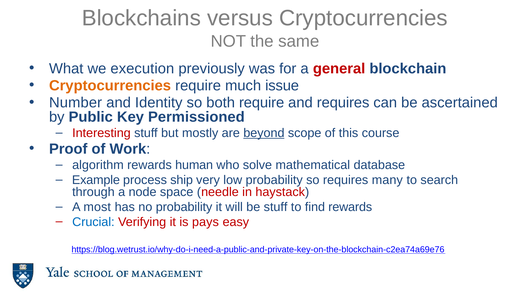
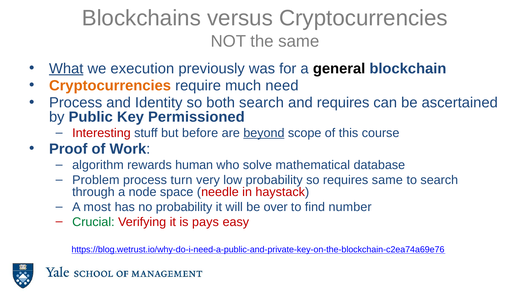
What underline: none -> present (66, 69)
general colour: red -> black (339, 69)
issue: issue -> need (282, 86)
Number: Number -> Process (76, 103)
both require: require -> search (261, 103)
mostly: mostly -> before (200, 133)
Example: Example -> Problem (96, 180)
ship: ship -> turn (181, 180)
requires many: many -> same (387, 180)
be stuff: stuff -> over (276, 207)
find rewards: rewards -> number (350, 207)
Crucial colour: blue -> green (93, 222)
